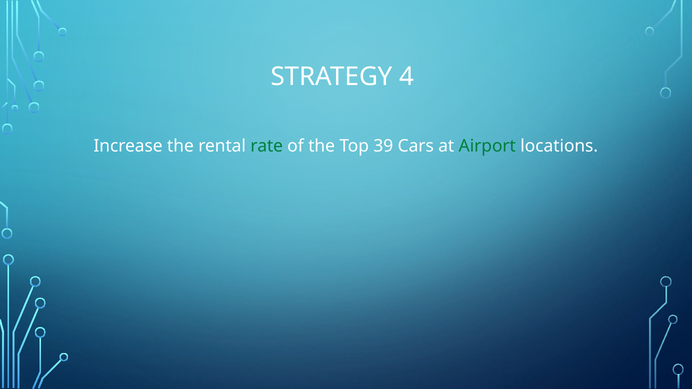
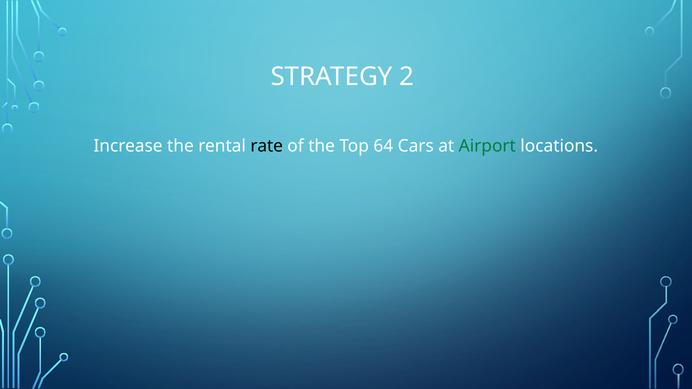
4: 4 -> 2 (407, 77)
rate colour: green -> black (267, 146)
39: 39 -> 64 (383, 146)
